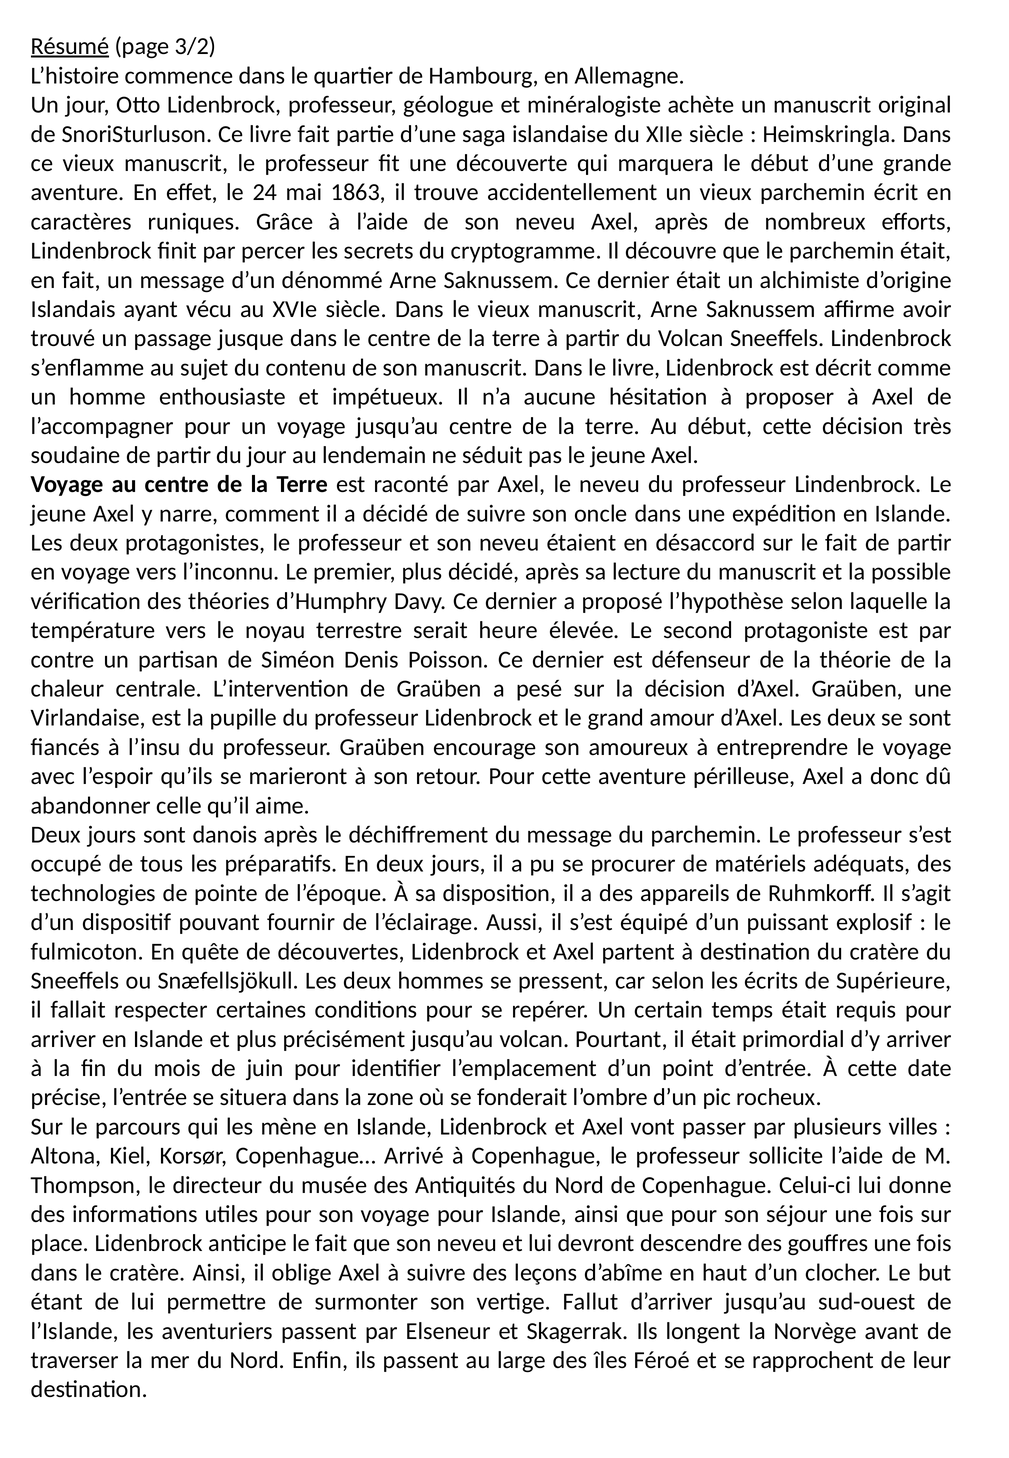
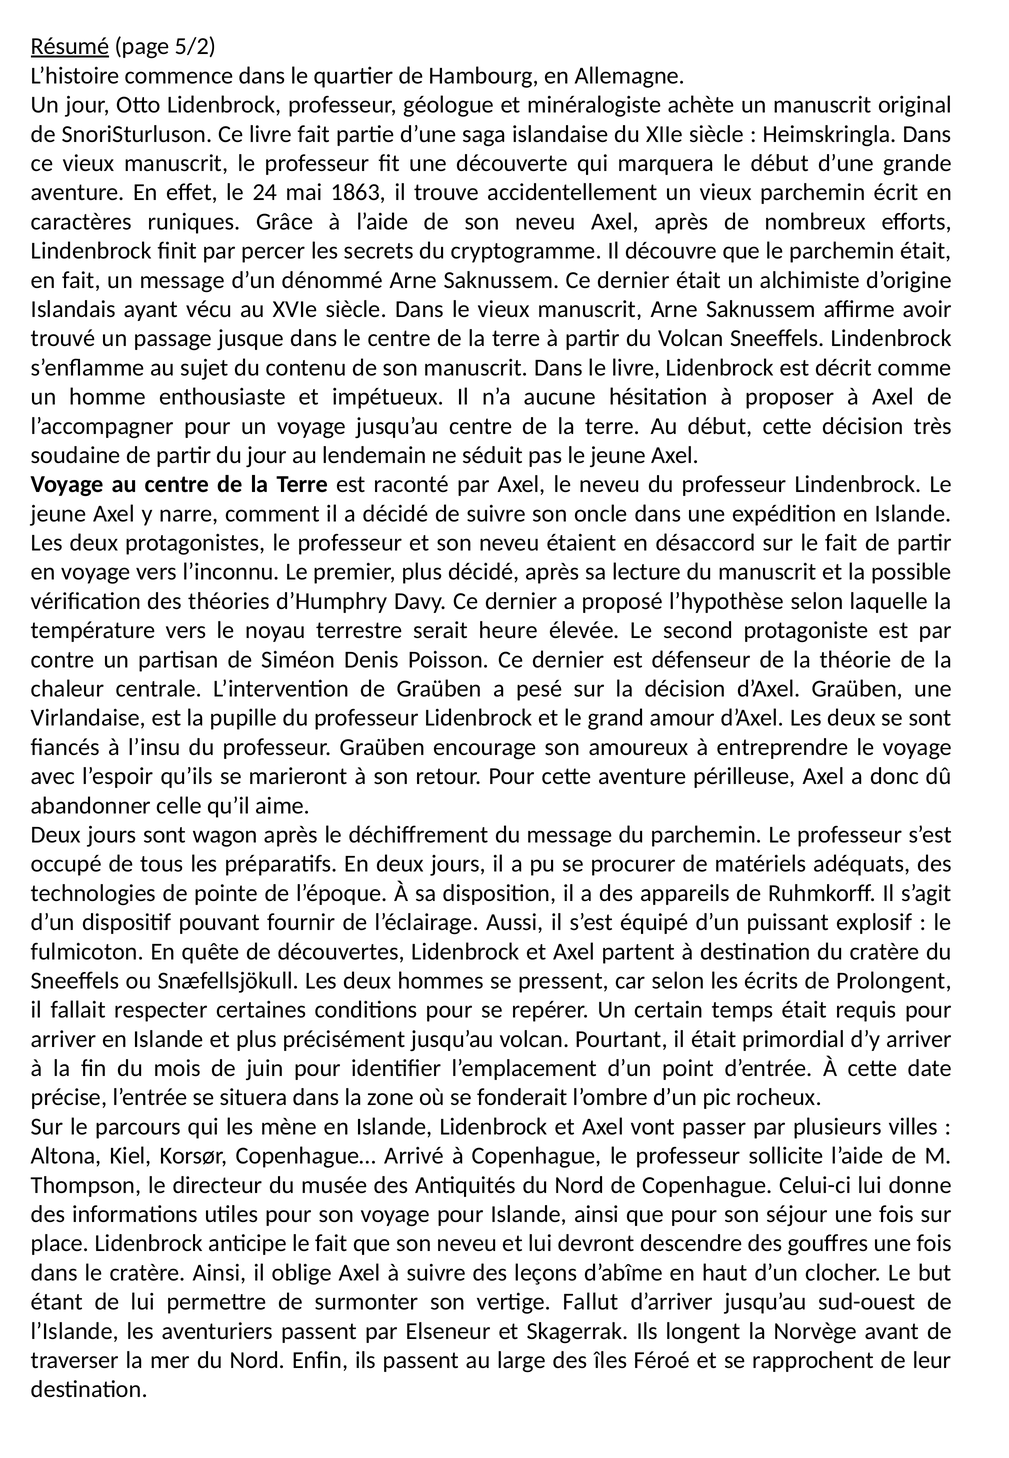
3/2: 3/2 -> 5/2 (196, 46)
danois: danois -> wagon (225, 834)
Supérieure: Supérieure -> Prolongent (894, 980)
